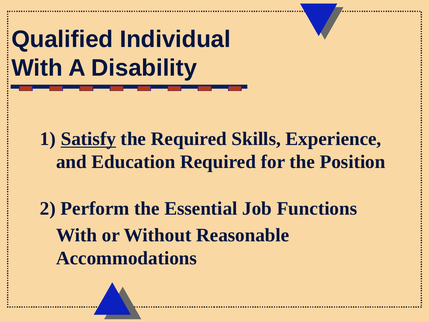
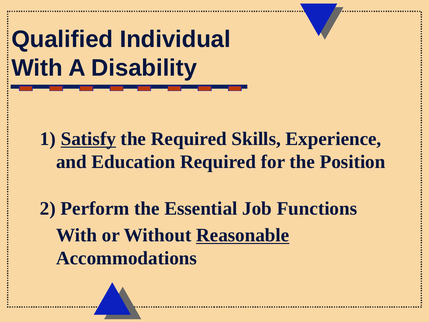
Reasonable underline: none -> present (243, 235)
